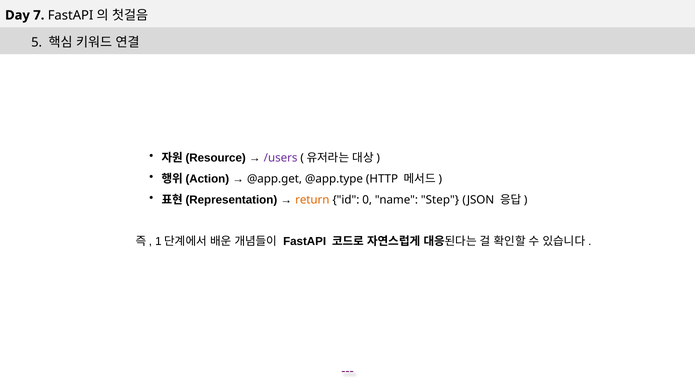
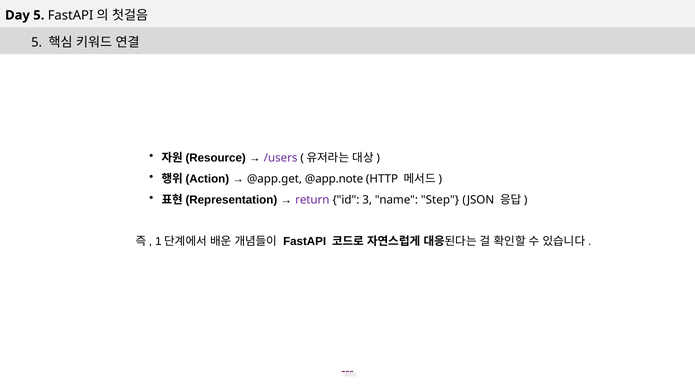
Day 7: 7 -> 5 (39, 15)
@app.type: @app.type -> @app.note (334, 179)
return colour: orange -> purple (312, 200)
0: 0 -> 3 (367, 200)
